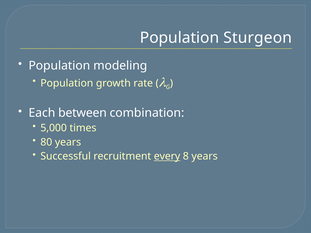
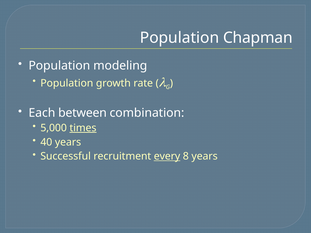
Sturgeon: Sturgeon -> Chapman (258, 38)
times underline: none -> present (83, 128)
80: 80 -> 40 (46, 142)
